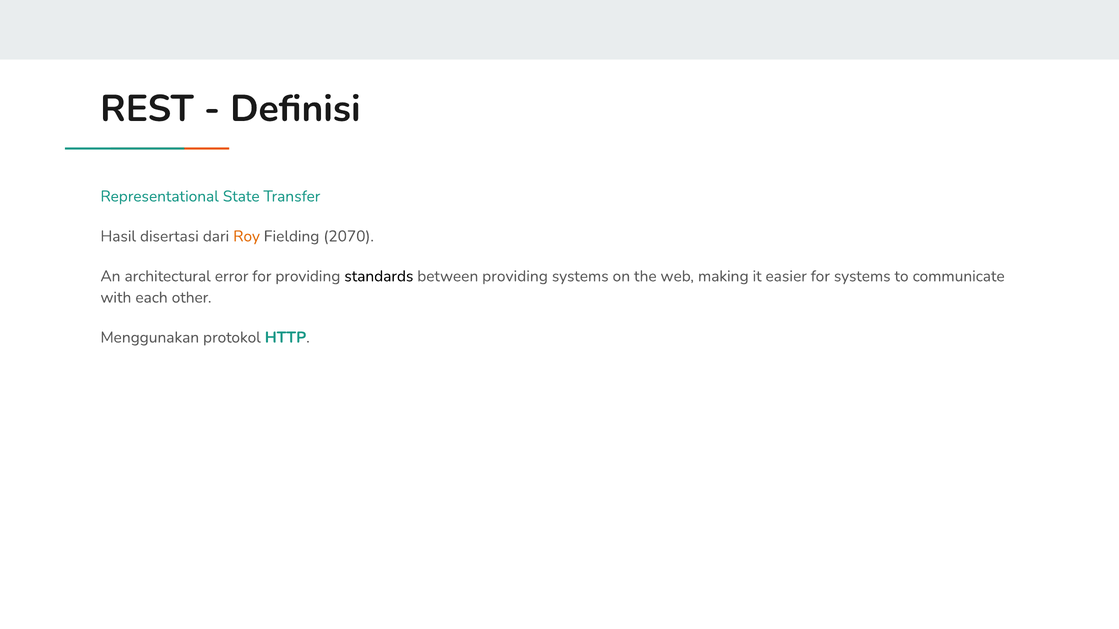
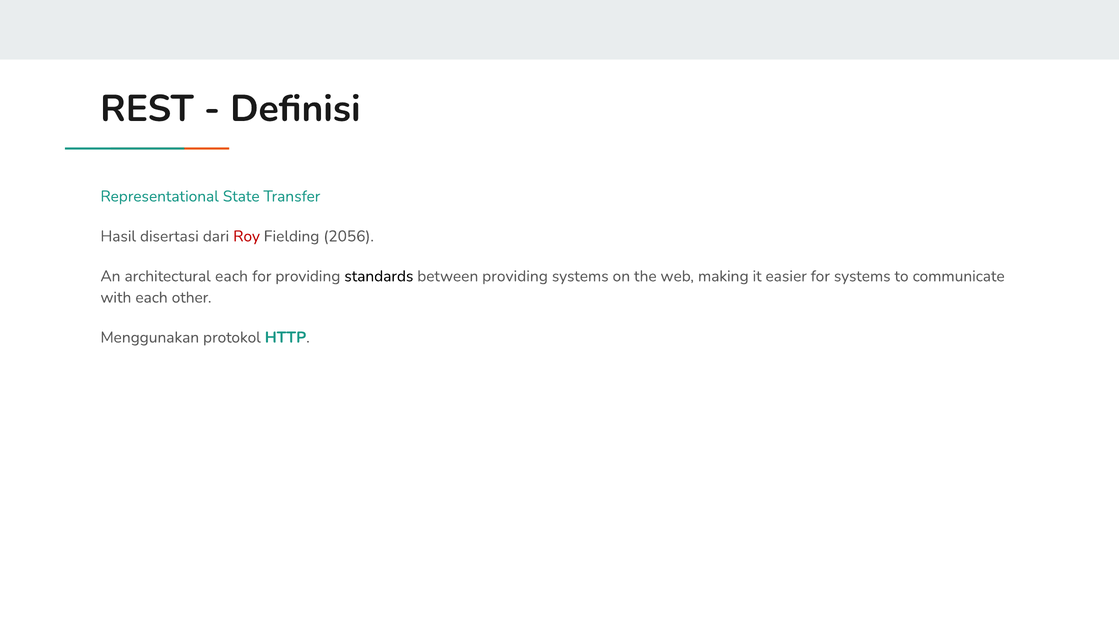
Roy colour: orange -> red (247, 236)
2070: 2070 -> 2056 (349, 236)
architectural error: error -> each (232, 276)
